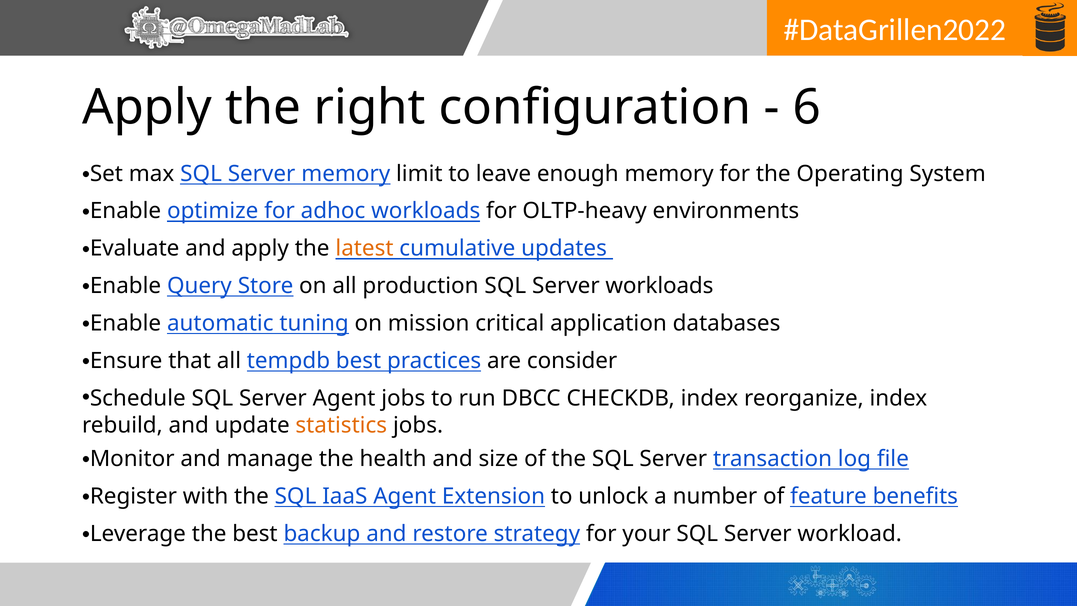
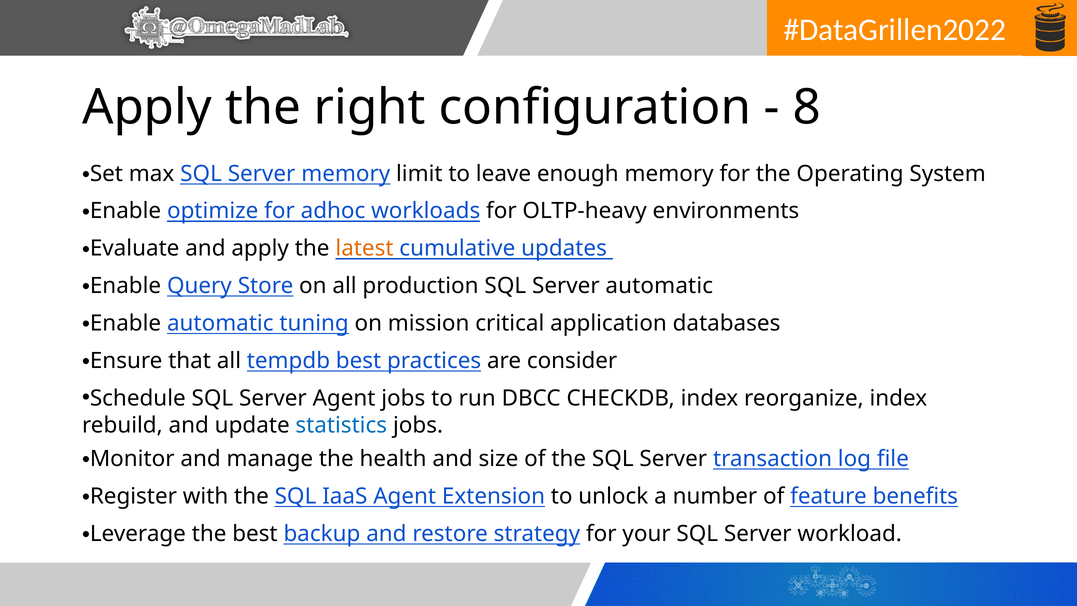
6: 6 -> 8 (807, 108)
Server workloads: workloads -> automatic (659, 286)
statistics colour: orange -> blue (341, 425)
